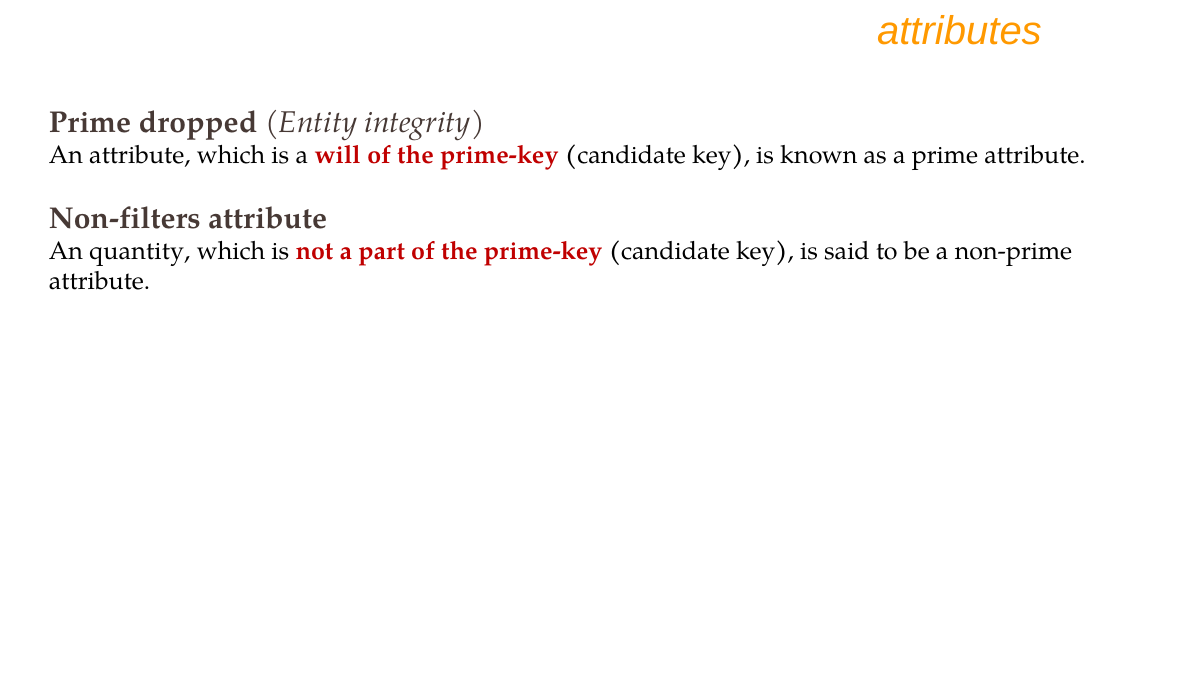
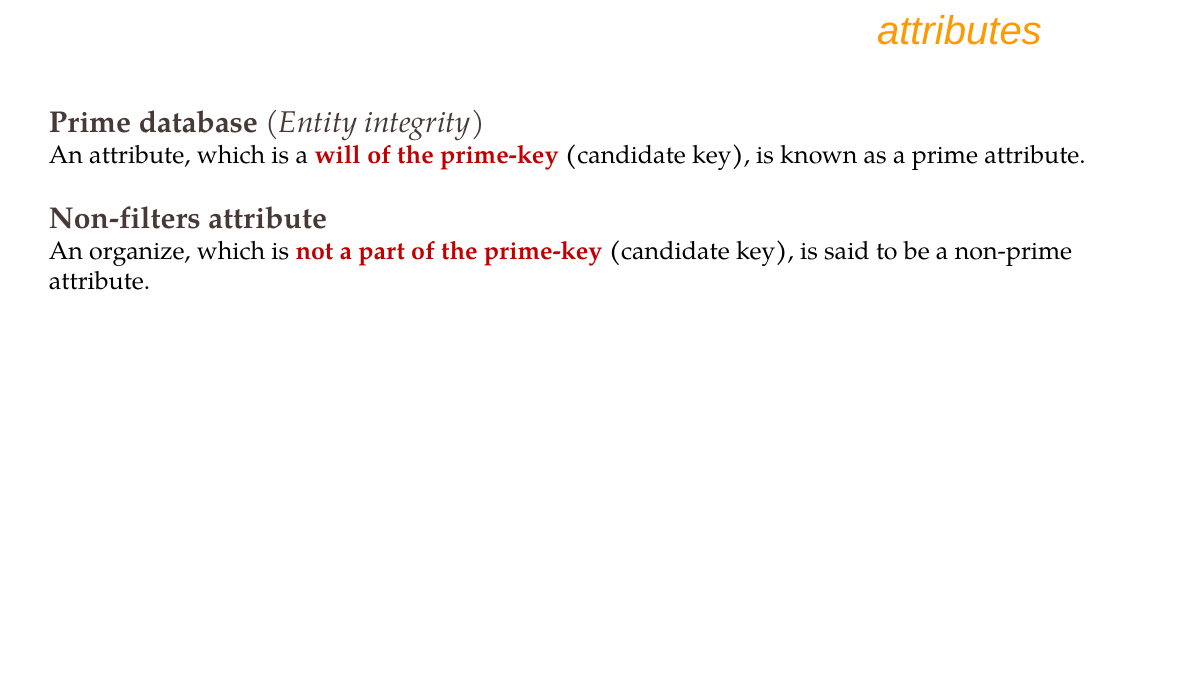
dropped: dropped -> database (198, 122)
quantity: quantity -> organize (140, 251)
